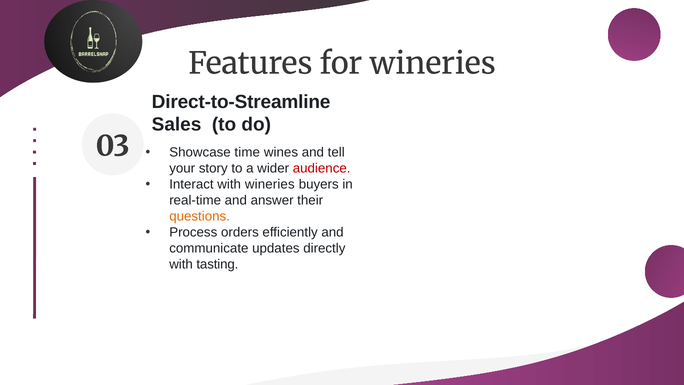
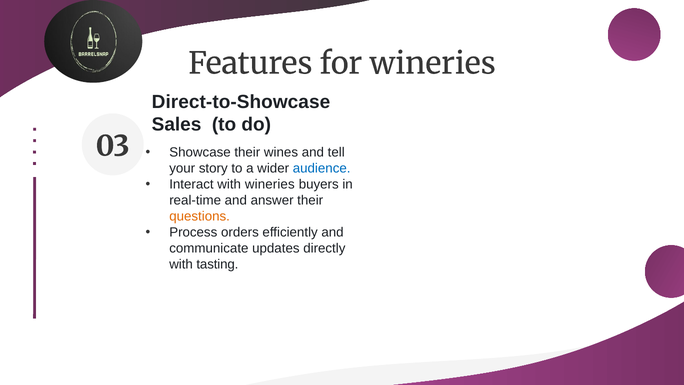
Direct-to-Streamline: Direct-to-Streamline -> Direct-to-Showcase (241, 102)
Showcase time: time -> their (247, 152)
audience colour: red -> blue (322, 168)
